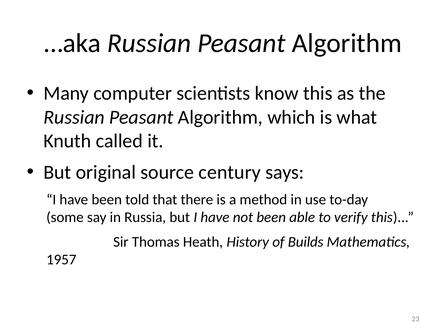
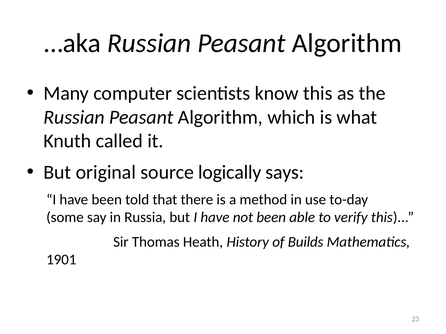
century: century -> logically (230, 173)
1957: 1957 -> 1901 (61, 260)
